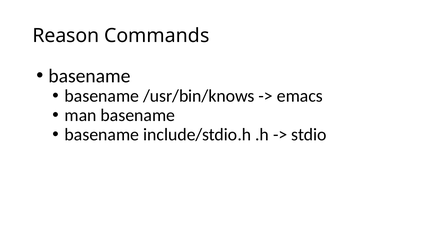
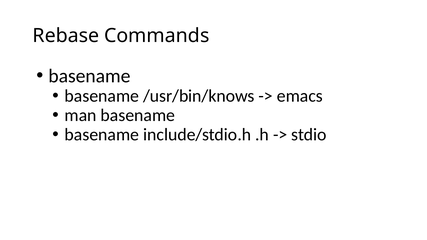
Reason: Reason -> Rebase (66, 36)
